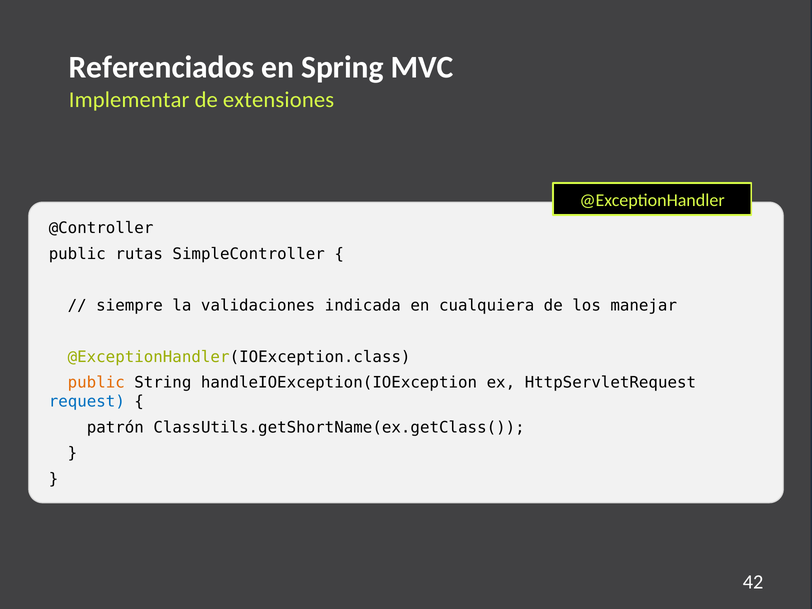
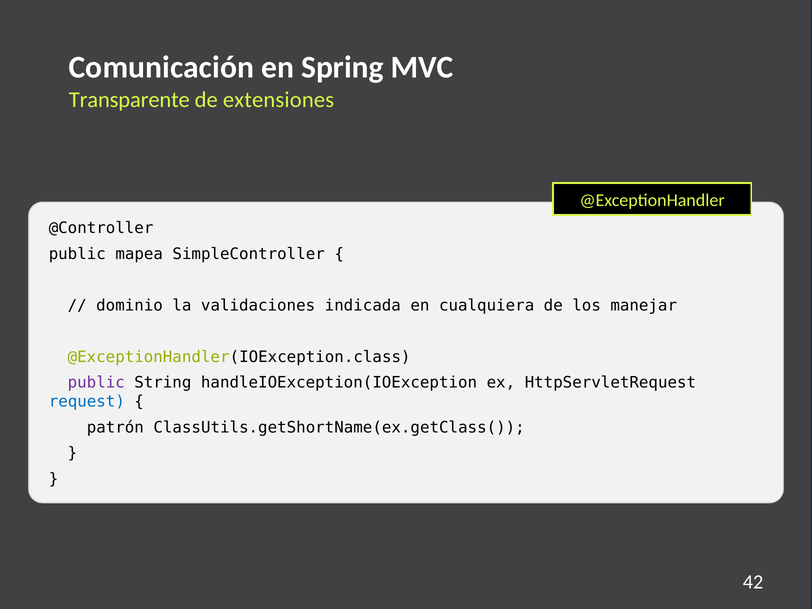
Referenciados: Referenciados -> Comunicación (161, 67)
Implementar: Implementar -> Transparente (129, 100)
rutas: rutas -> mapea (139, 254)
siempre: siempre -> dominio (130, 305)
public colour: orange -> purple (96, 383)
